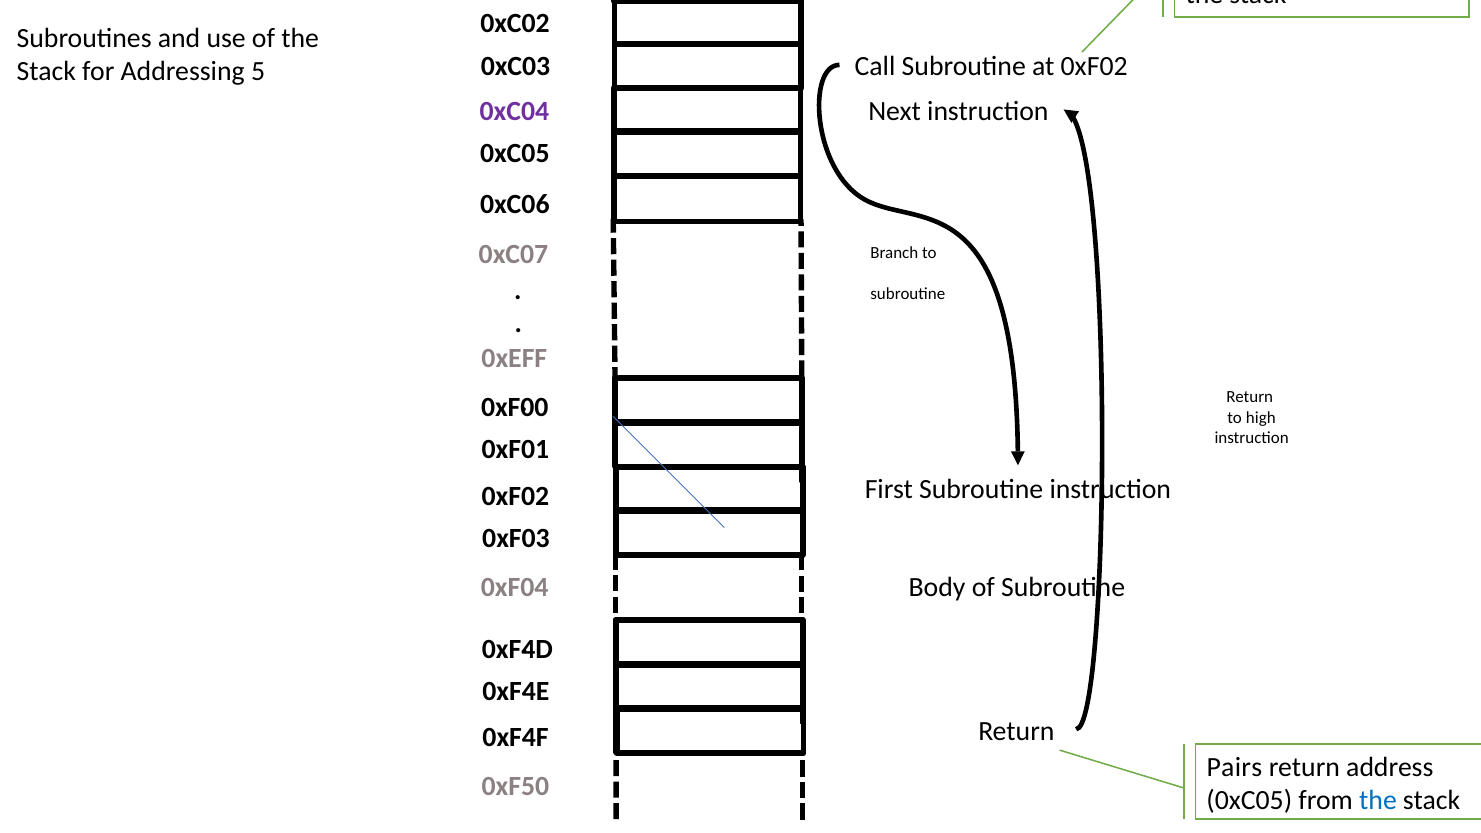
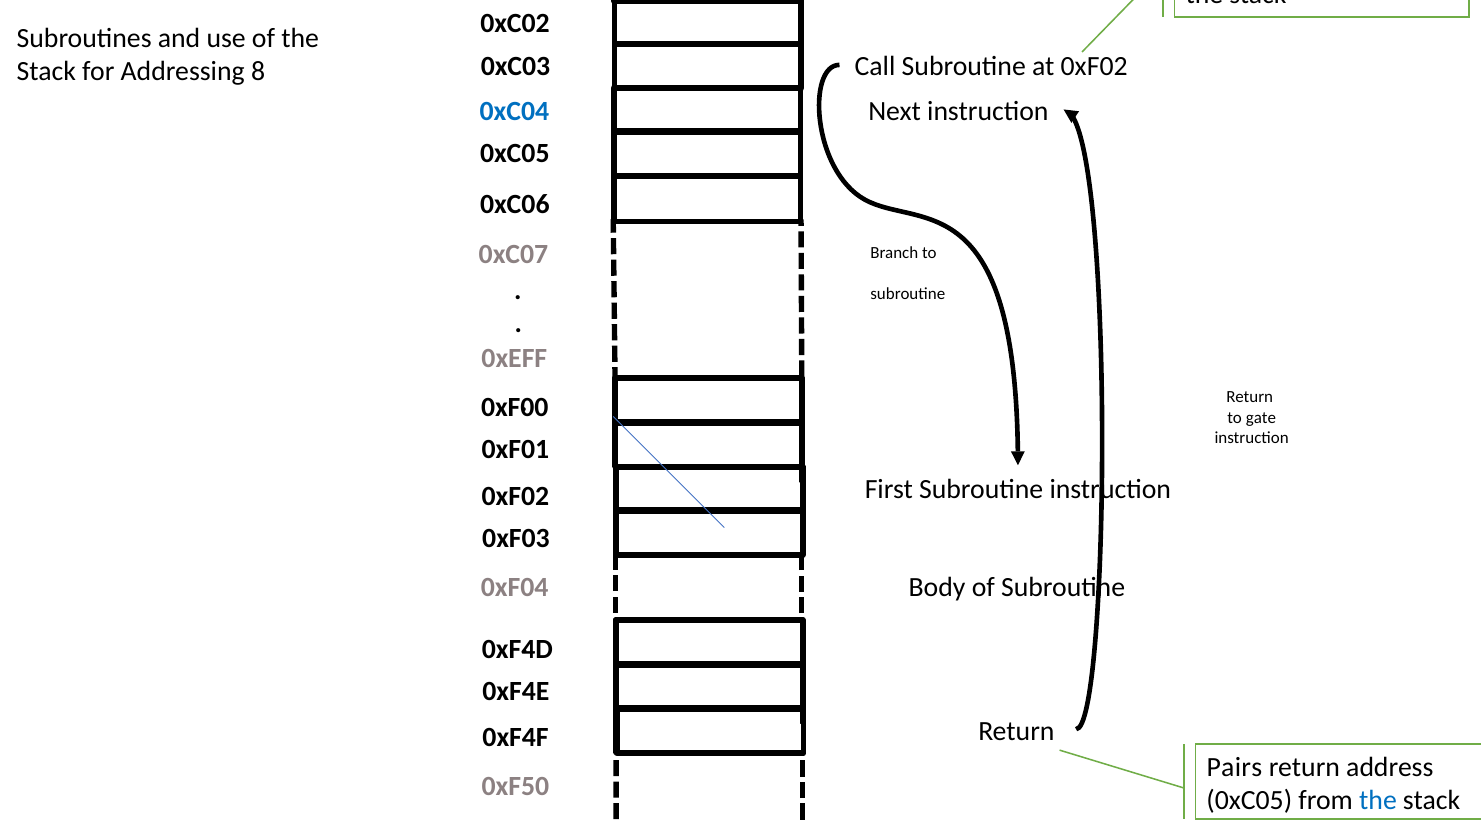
5: 5 -> 8 (258, 72)
0xC04 colour: purple -> blue (514, 112)
high: high -> gate (1261, 417)
